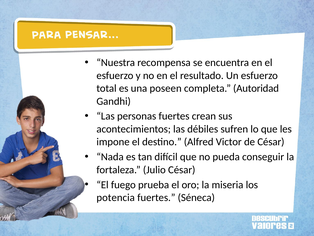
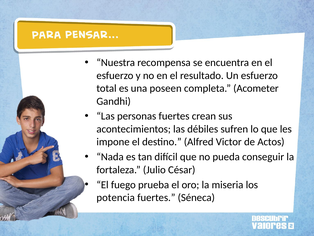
Autoridad: Autoridad -> Acometer (256, 88)
de César: César -> Actos (271, 142)
